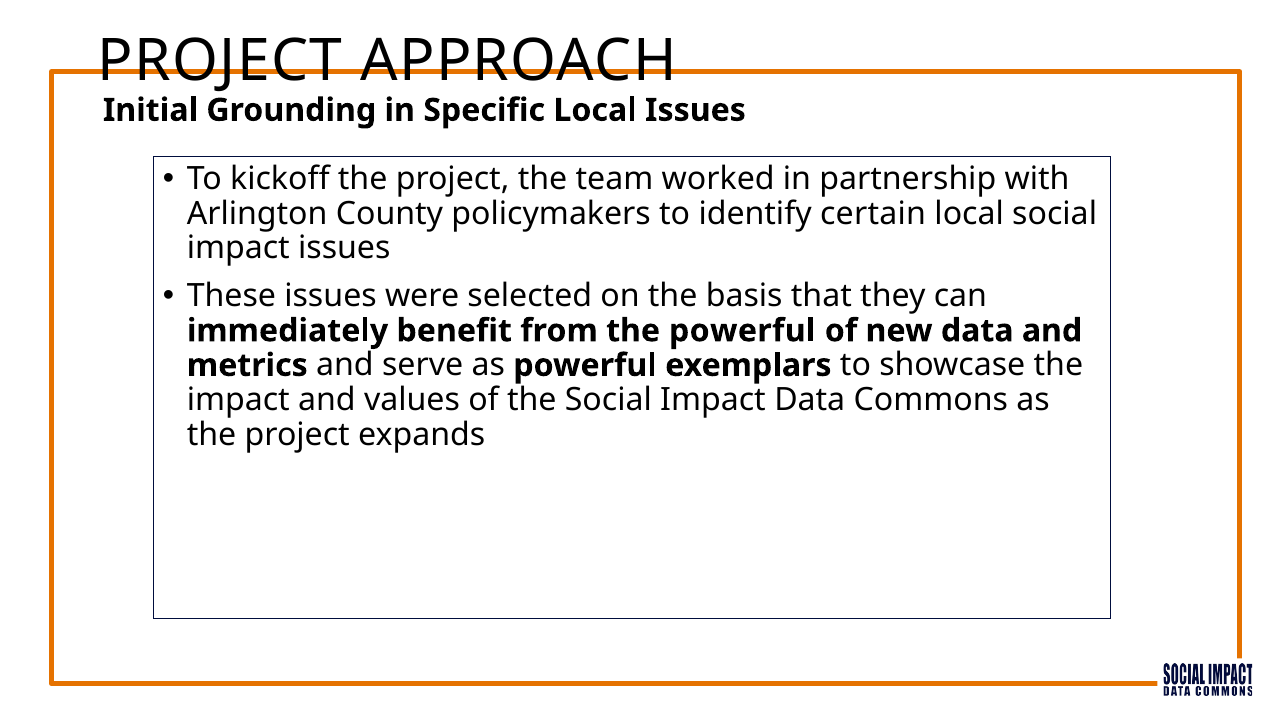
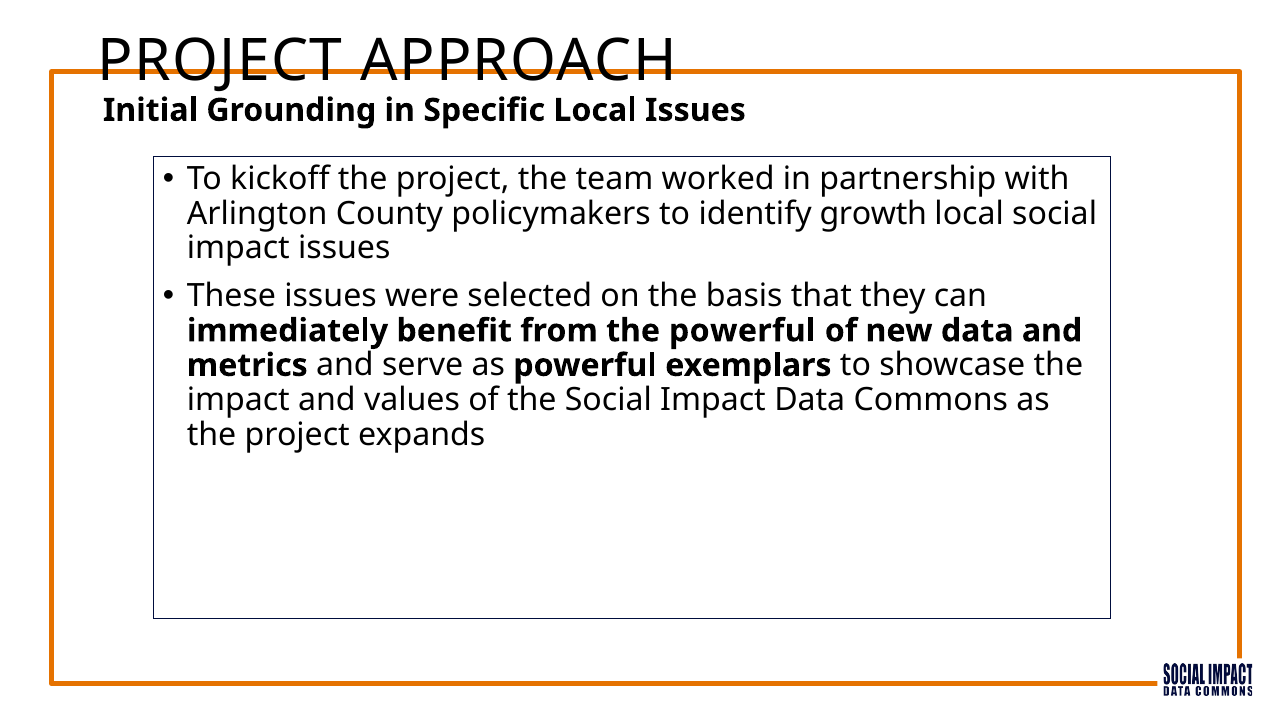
certain: certain -> growth (873, 214)
